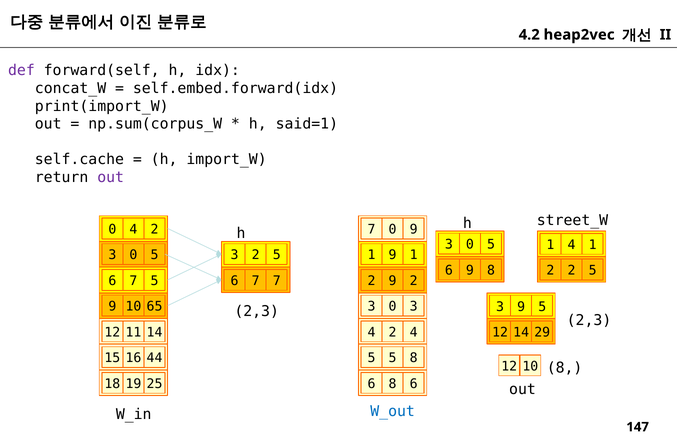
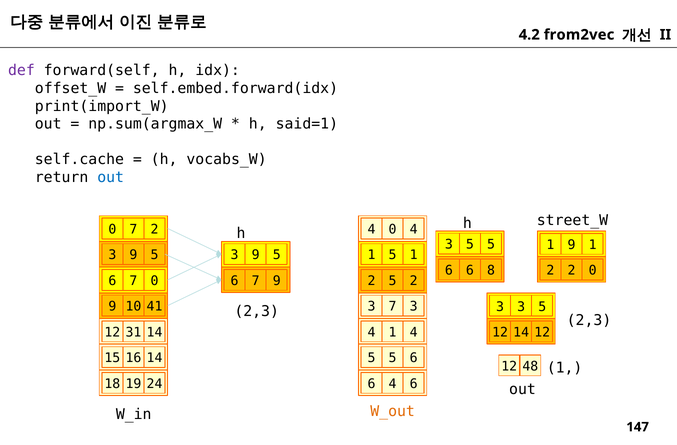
heap2vec: heap2vec -> from2vec (579, 35)
concat_W: concat_W -> offset_W (71, 88)
np.sum(corpus_W: np.sum(corpus_W -> np.sum(argmax_W (155, 124)
import_W: import_W -> vocabs_W (227, 159)
out colour: purple -> blue (111, 177)
0 4: 4 -> 7 (133, 229)
h 7: 7 -> 4 (371, 229)
0 9: 9 -> 4 (414, 229)
0: 0 -> 5 (470, 244)
1 4: 4 -> 9 (572, 245)
0: 0 -> 9 (133, 255)
2: 2 -> 9 (256, 255)
1 9: 9 -> 5 (393, 255)
9: 9 -> 6 (470, 270)
2 2 5: 5 -> 0 (593, 270)
7 7: 7 -> 9 (277, 281)
7 5: 5 -> 0 (155, 281)
2 9: 9 -> 5 (393, 281)
65: 65 -> 41 (155, 306)
0: 0 -> 7 (393, 306)
3 9: 9 -> 3 (521, 306)
11: 11 -> 31 (133, 332)
2: 2 -> 1 (393, 332)
14 29: 29 -> 12 (542, 332)
16 44: 44 -> 14 (155, 358)
5 5 8: 8 -> 6 (414, 358)
12 10: 10 -> 48 (530, 366)
8: 8 -> 1 (565, 367)
25: 25 -> 24 (155, 383)
6 8: 8 -> 4 (393, 383)
W_out colour: blue -> orange (393, 411)
